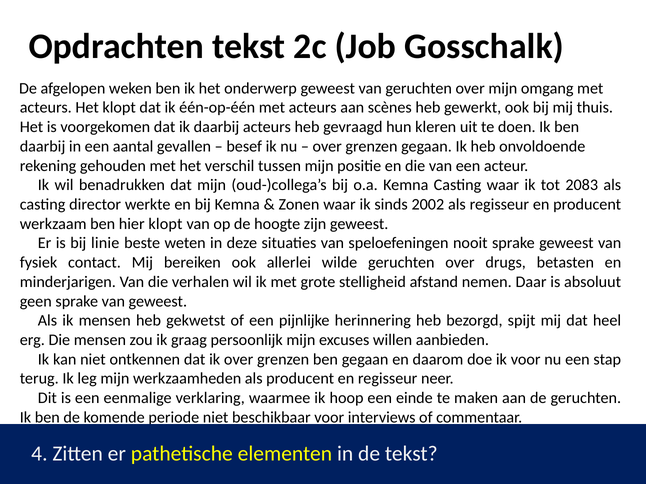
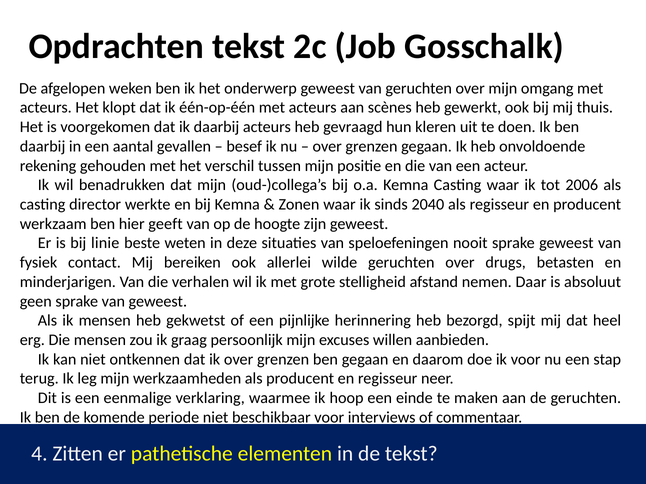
2083: 2083 -> 2006 (582, 185)
2002: 2002 -> 2040 (428, 205)
hier klopt: klopt -> geeft (165, 224)
